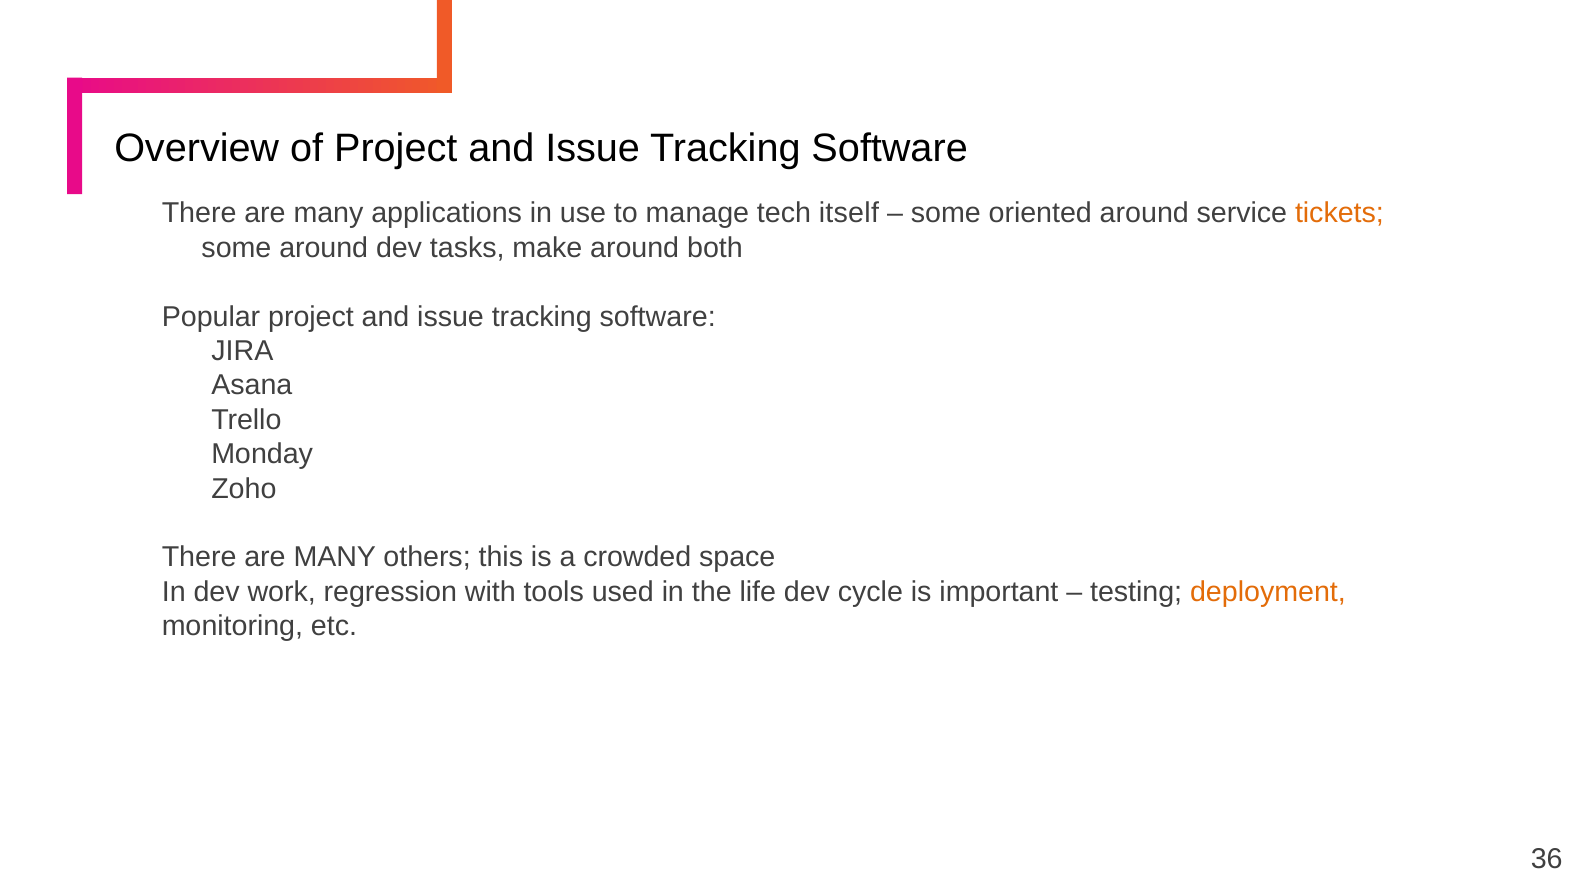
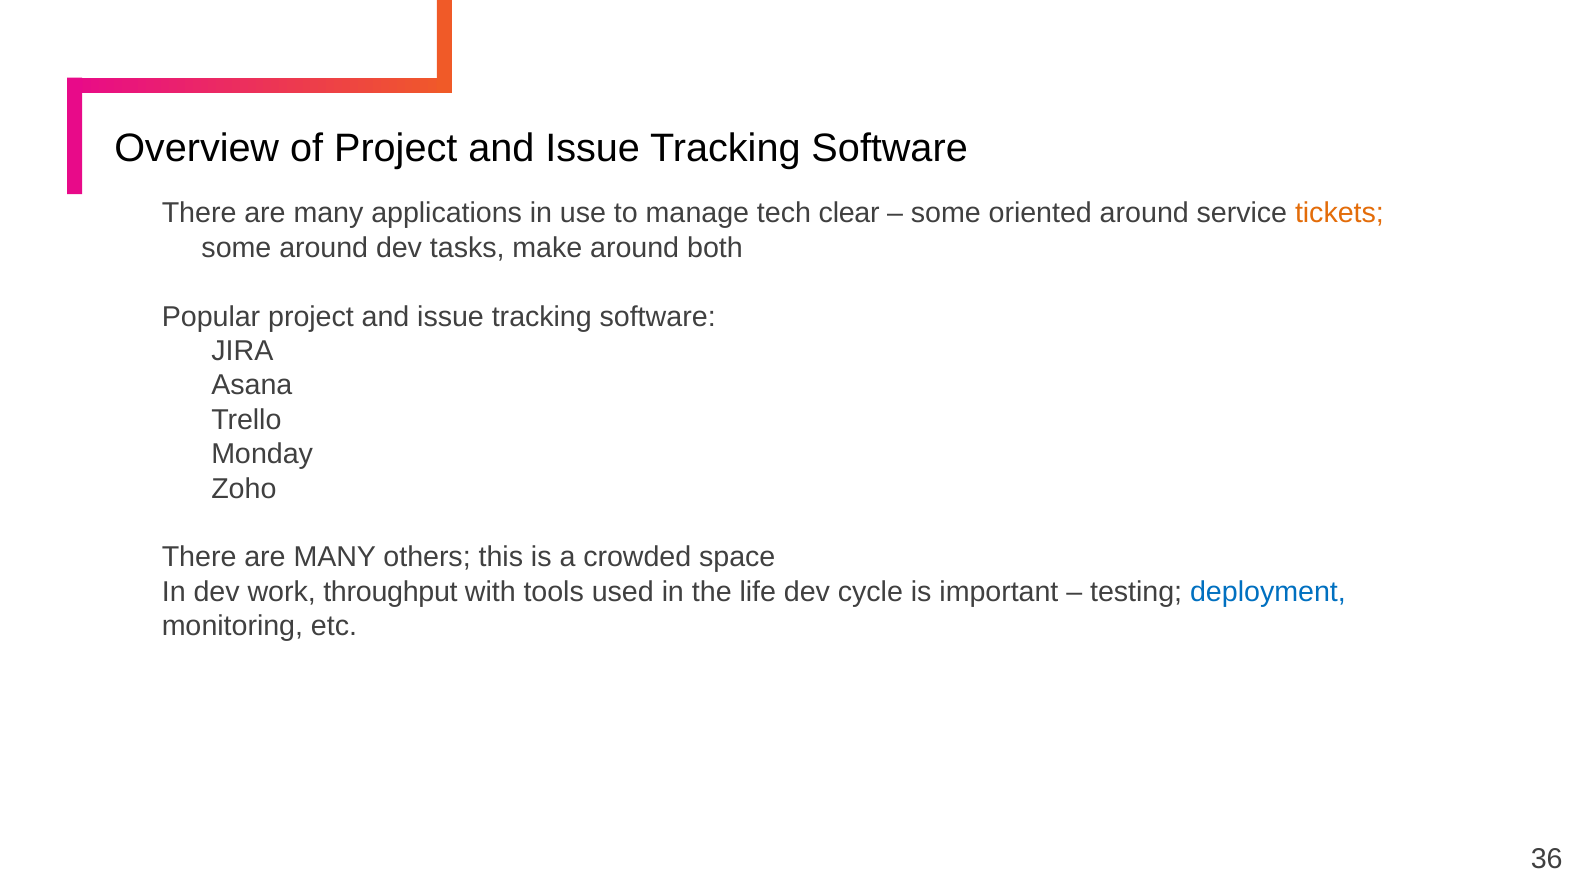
itself: itself -> clear (849, 213)
regression: regression -> throughput (390, 592)
deployment colour: orange -> blue (1268, 592)
